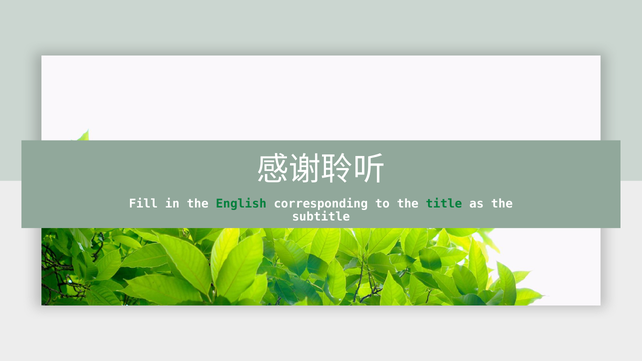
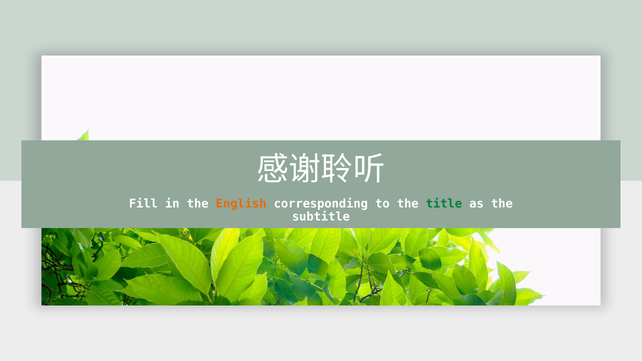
English colour: green -> orange (241, 204)
